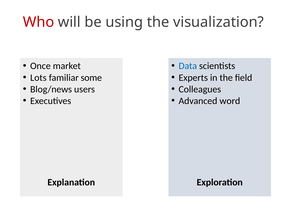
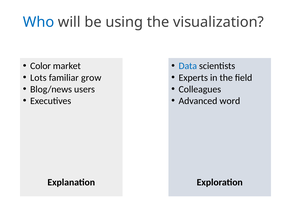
Who colour: red -> blue (39, 22)
Once: Once -> Color (40, 66)
some: some -> grow (91, 78)
